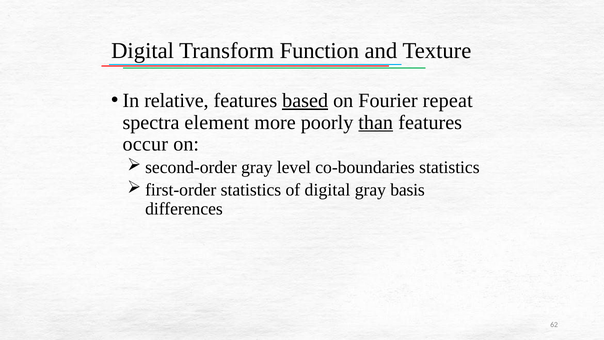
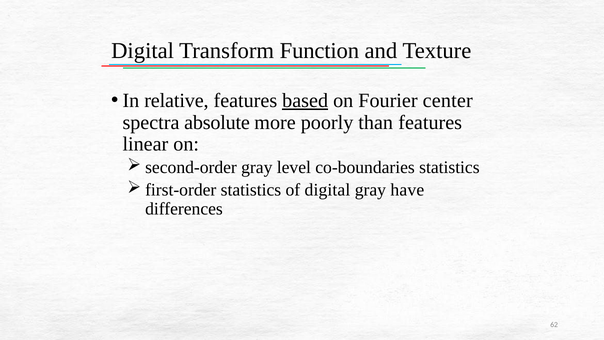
repeat: repeat -> center (448, 101)
element: element -> absolute (217, 122)
than underline: present -> none (376, 122)
occur: occur -> linear (145, 144)
basis: basis -> have (407, 190)
